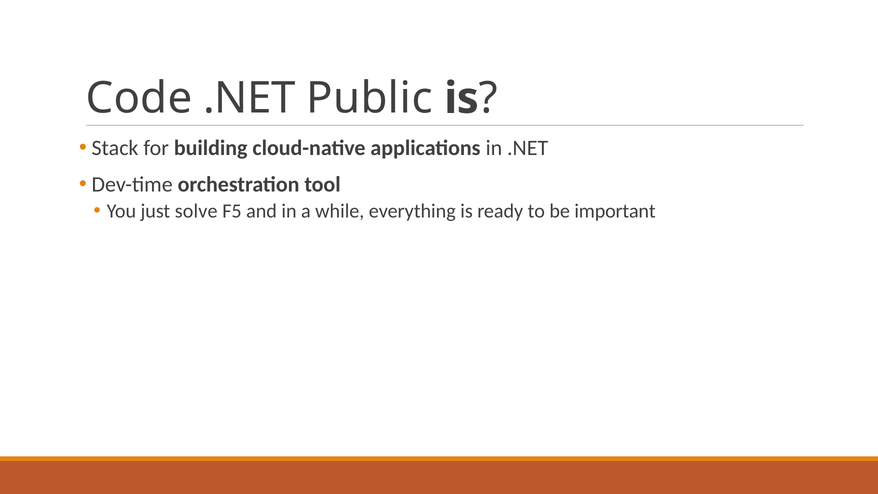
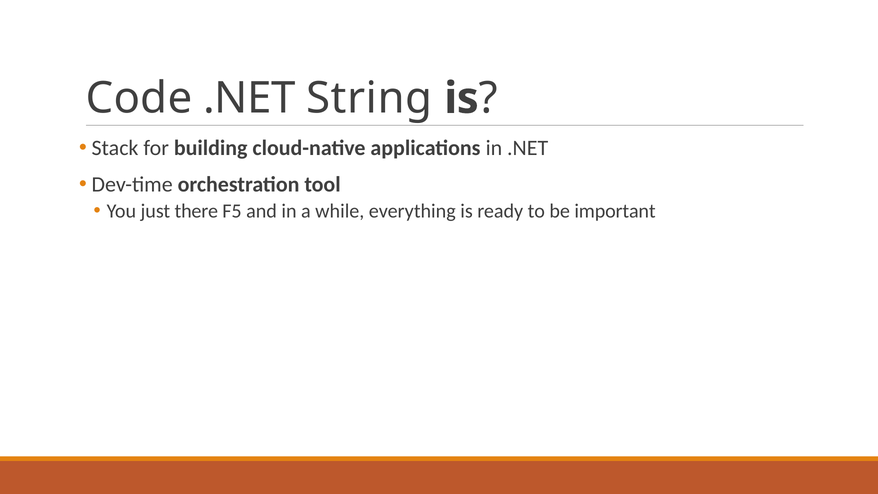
Public: Public -> String (369, 98)
solve: solve -> there (196, 211)
